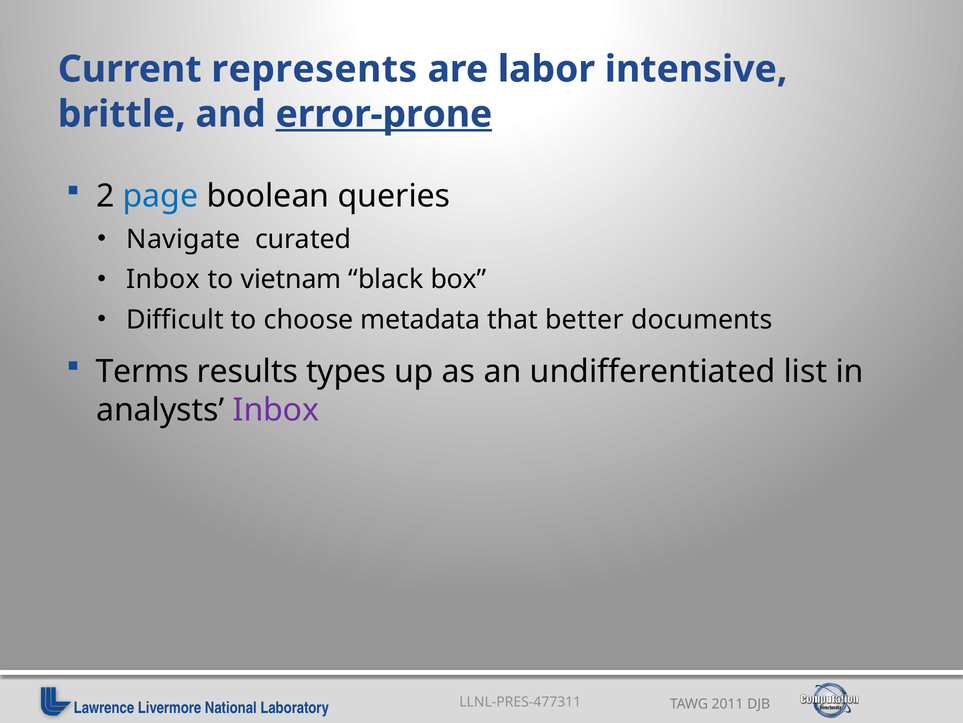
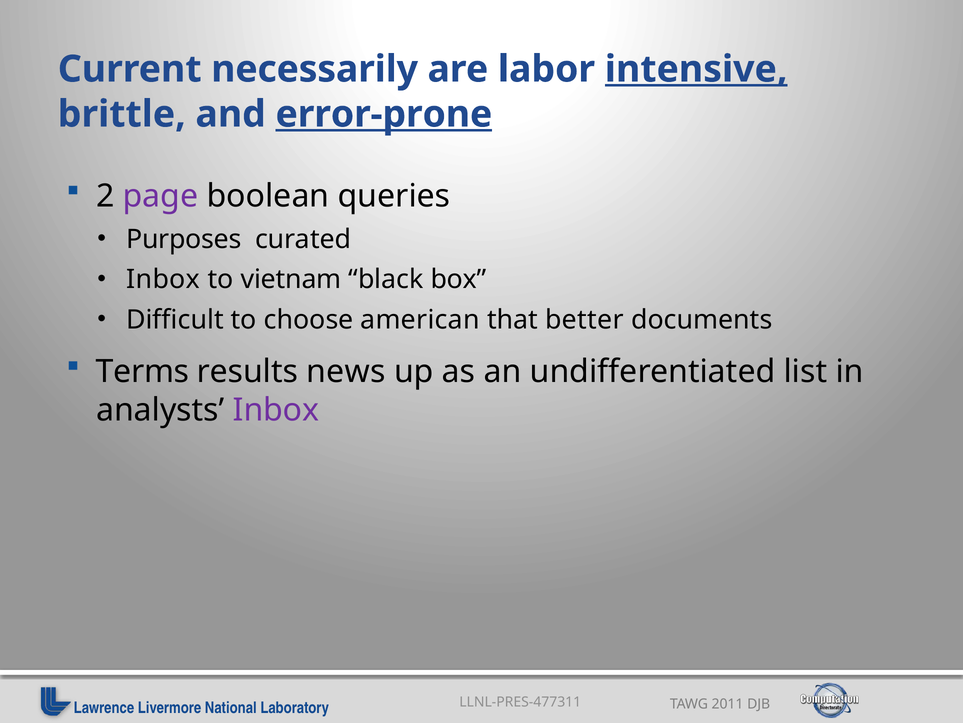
represents: represents -> necessarily (315, 69)
intensive underline: none -> present (696, 69)
page colour: blue -> purple (160, 196)
Navigate: Navigate -> Purposes (184, 239)
metadata: metadata -> american (420, 319)
types: types -> news (346, 371)
